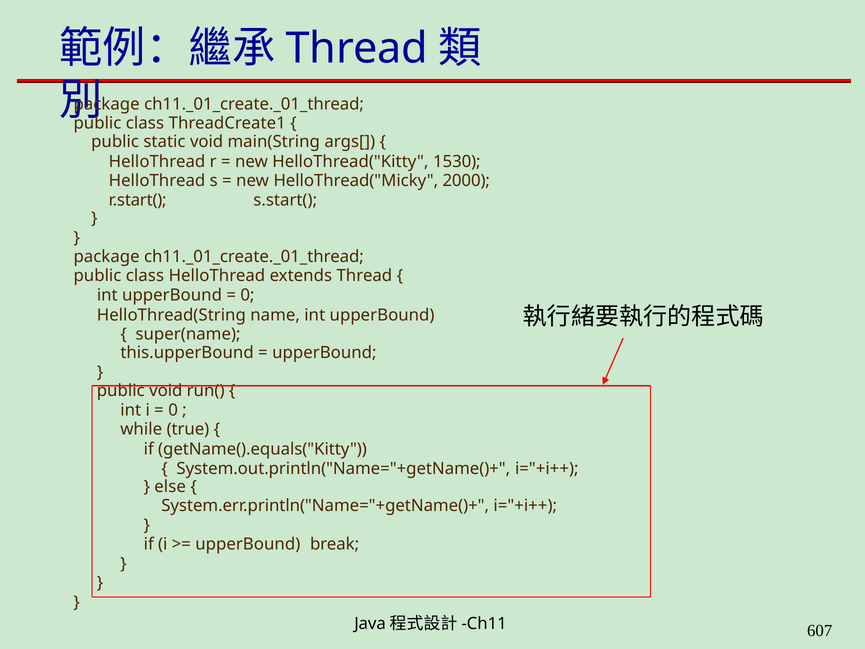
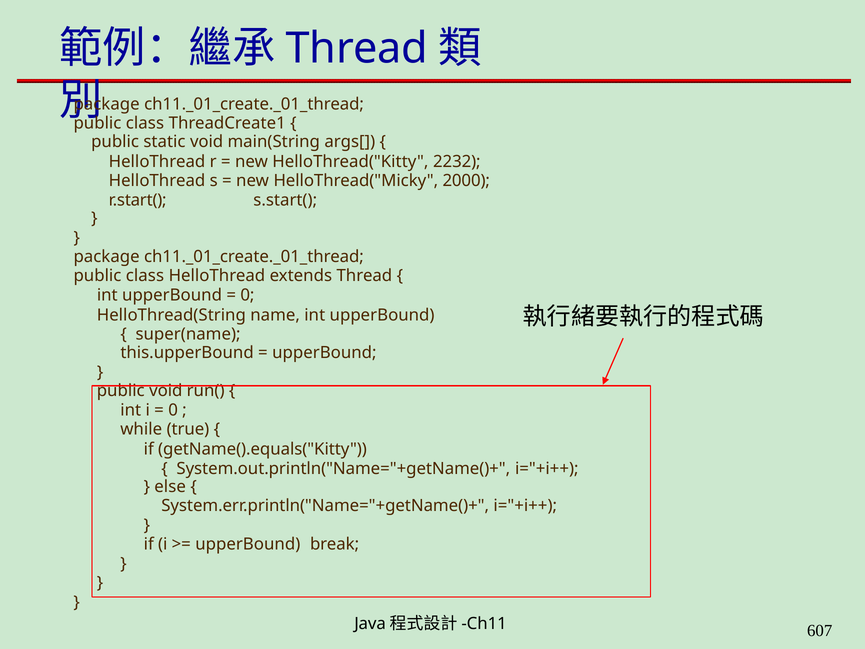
1530: 1530 -> 2232 (457, 161)
